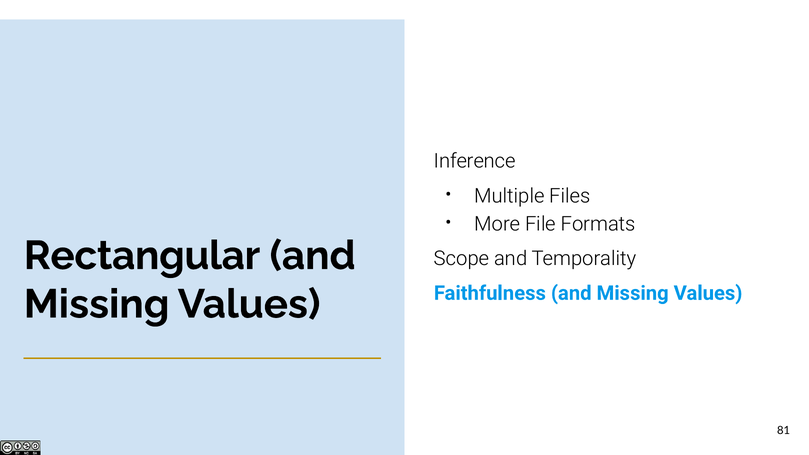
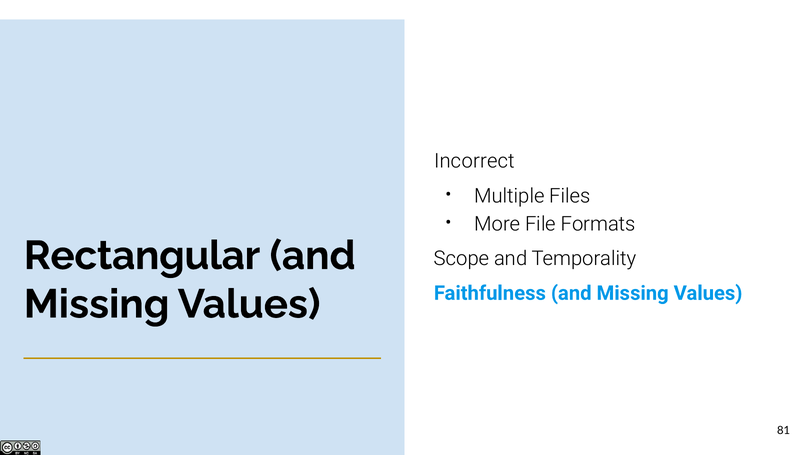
Inference: Inference -> Incorrect (474, 161)
